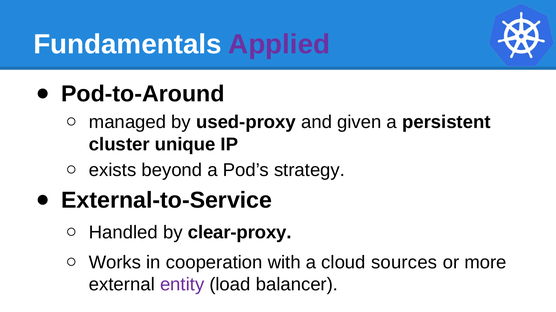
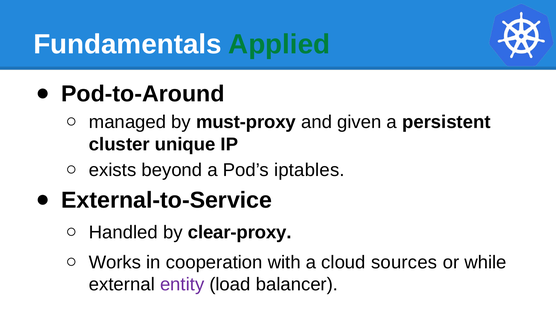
Applied colour: purple -> green (279, 44)
used-proxy: used-proxy -> must-proxy (246, 122)
strategy: strategy -> iptables (309, 171)
more: more -> while (485, 263)
